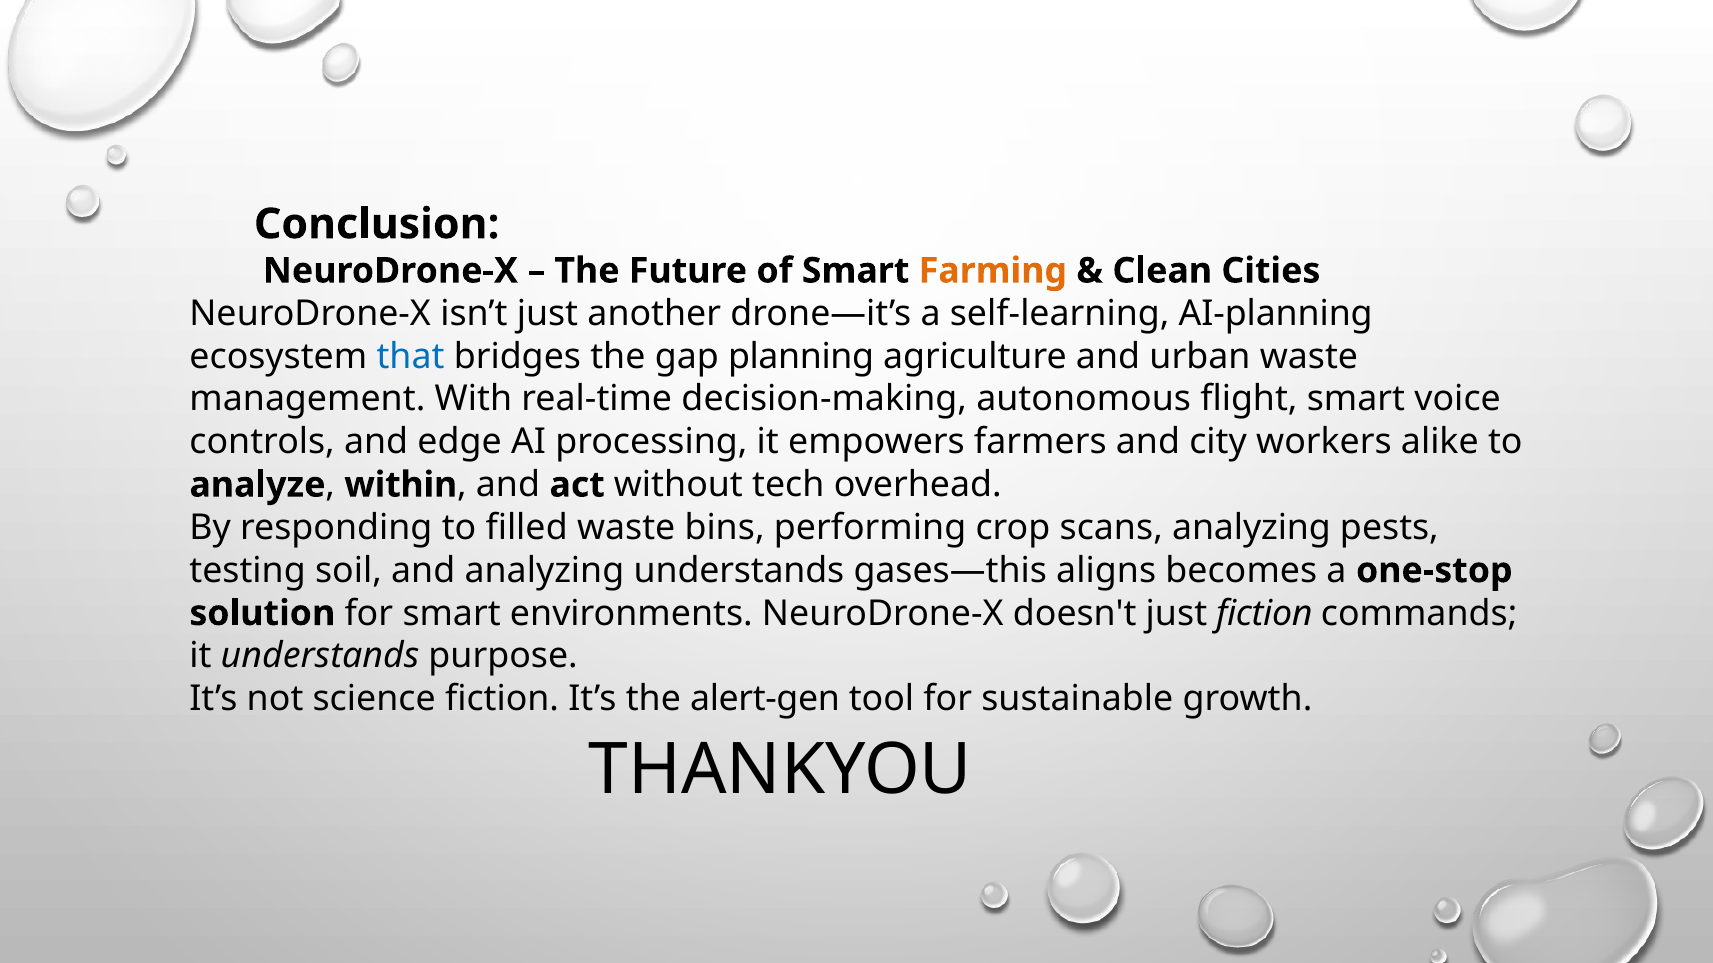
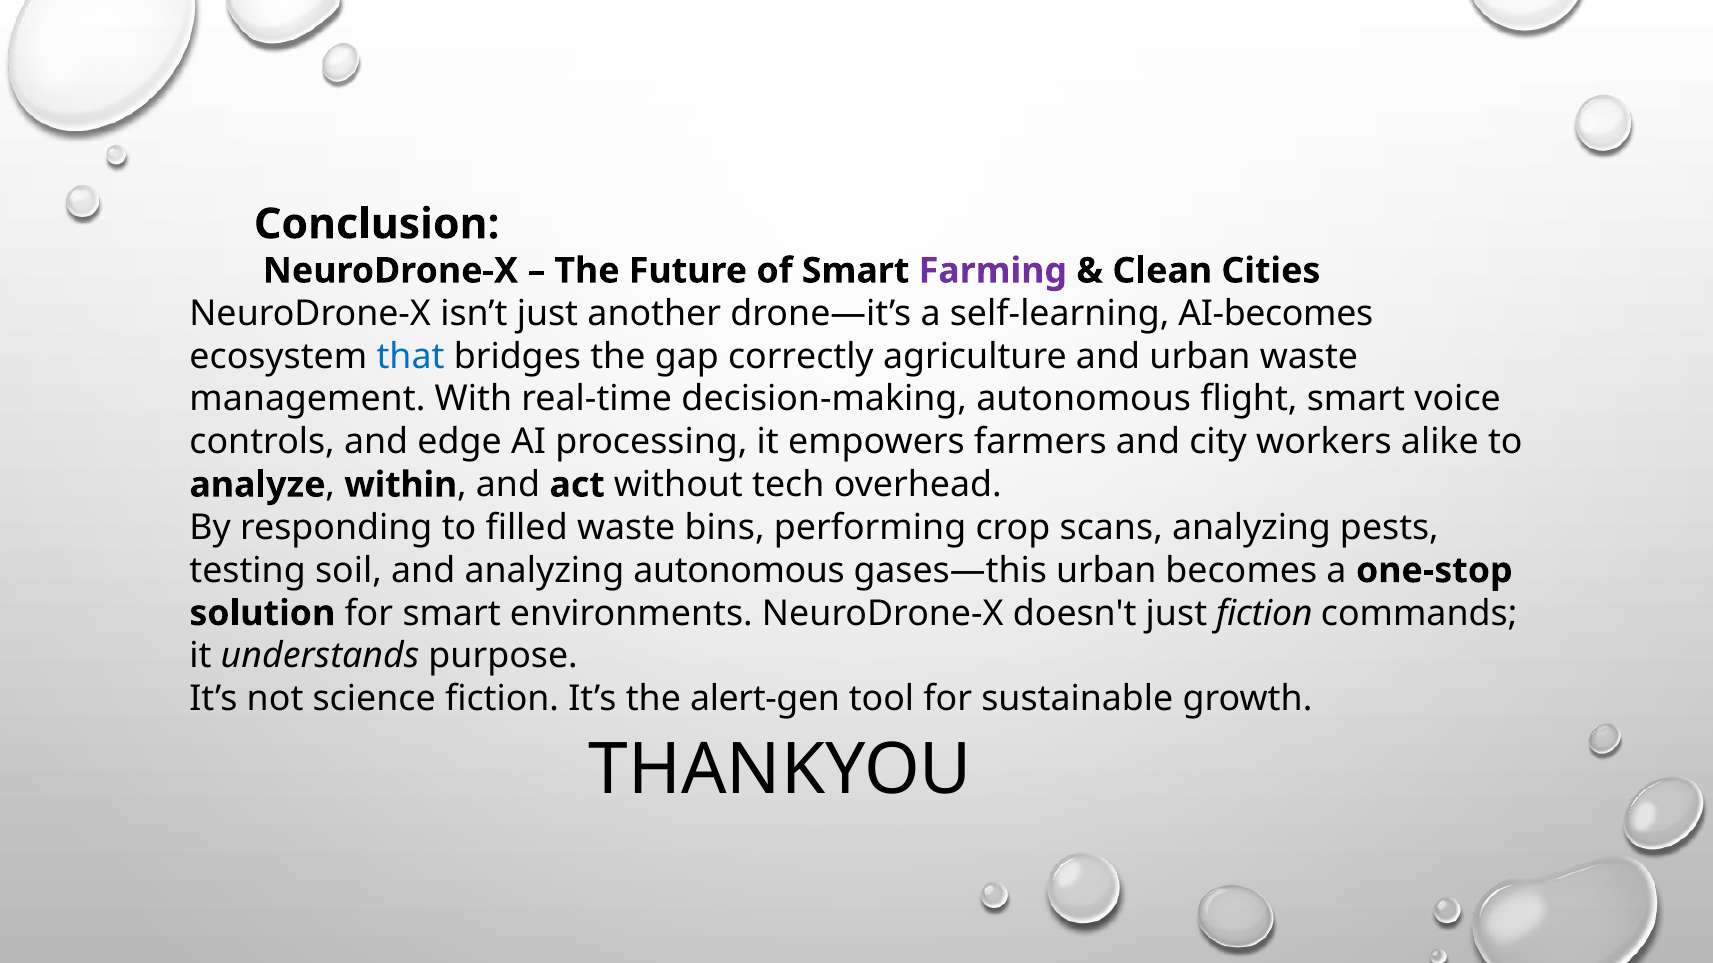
Farming colour: orange -> purple (993, 271)
AI-planning: AI-planning -> AI-becomes (1276, 314)
planning: planning -> correctly (801, 357)
analyzing understands: understands -> autonomous (739, 571)
gases—this aligns: aligns -> urban (1106, 571)
